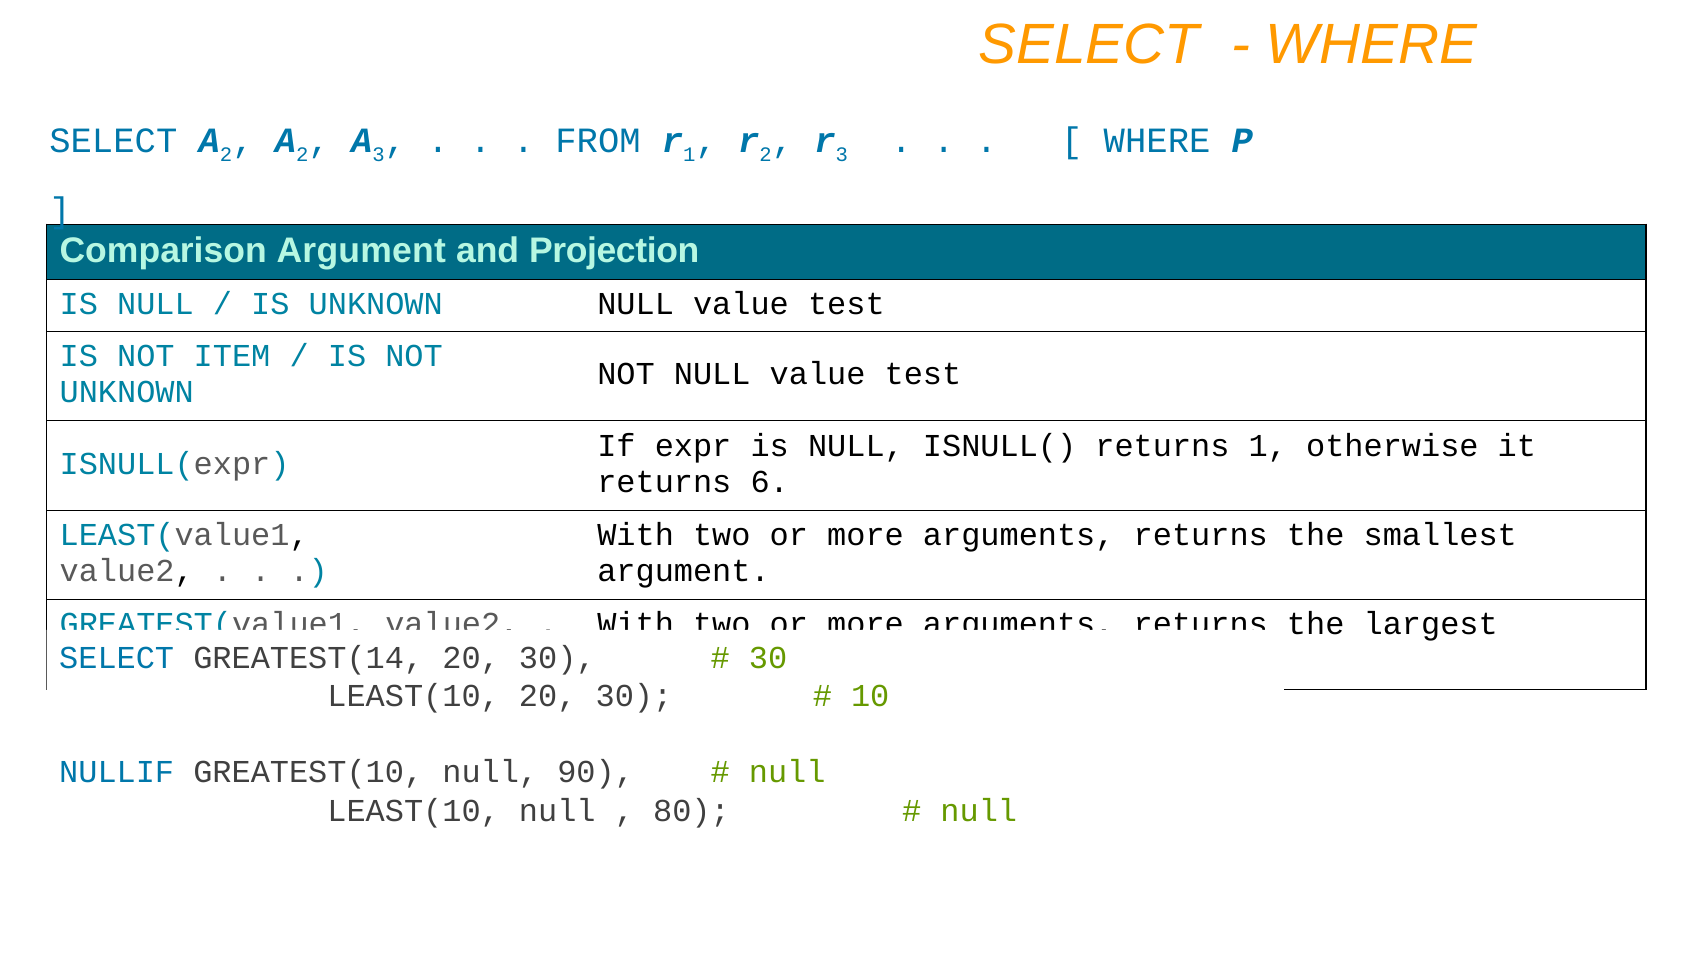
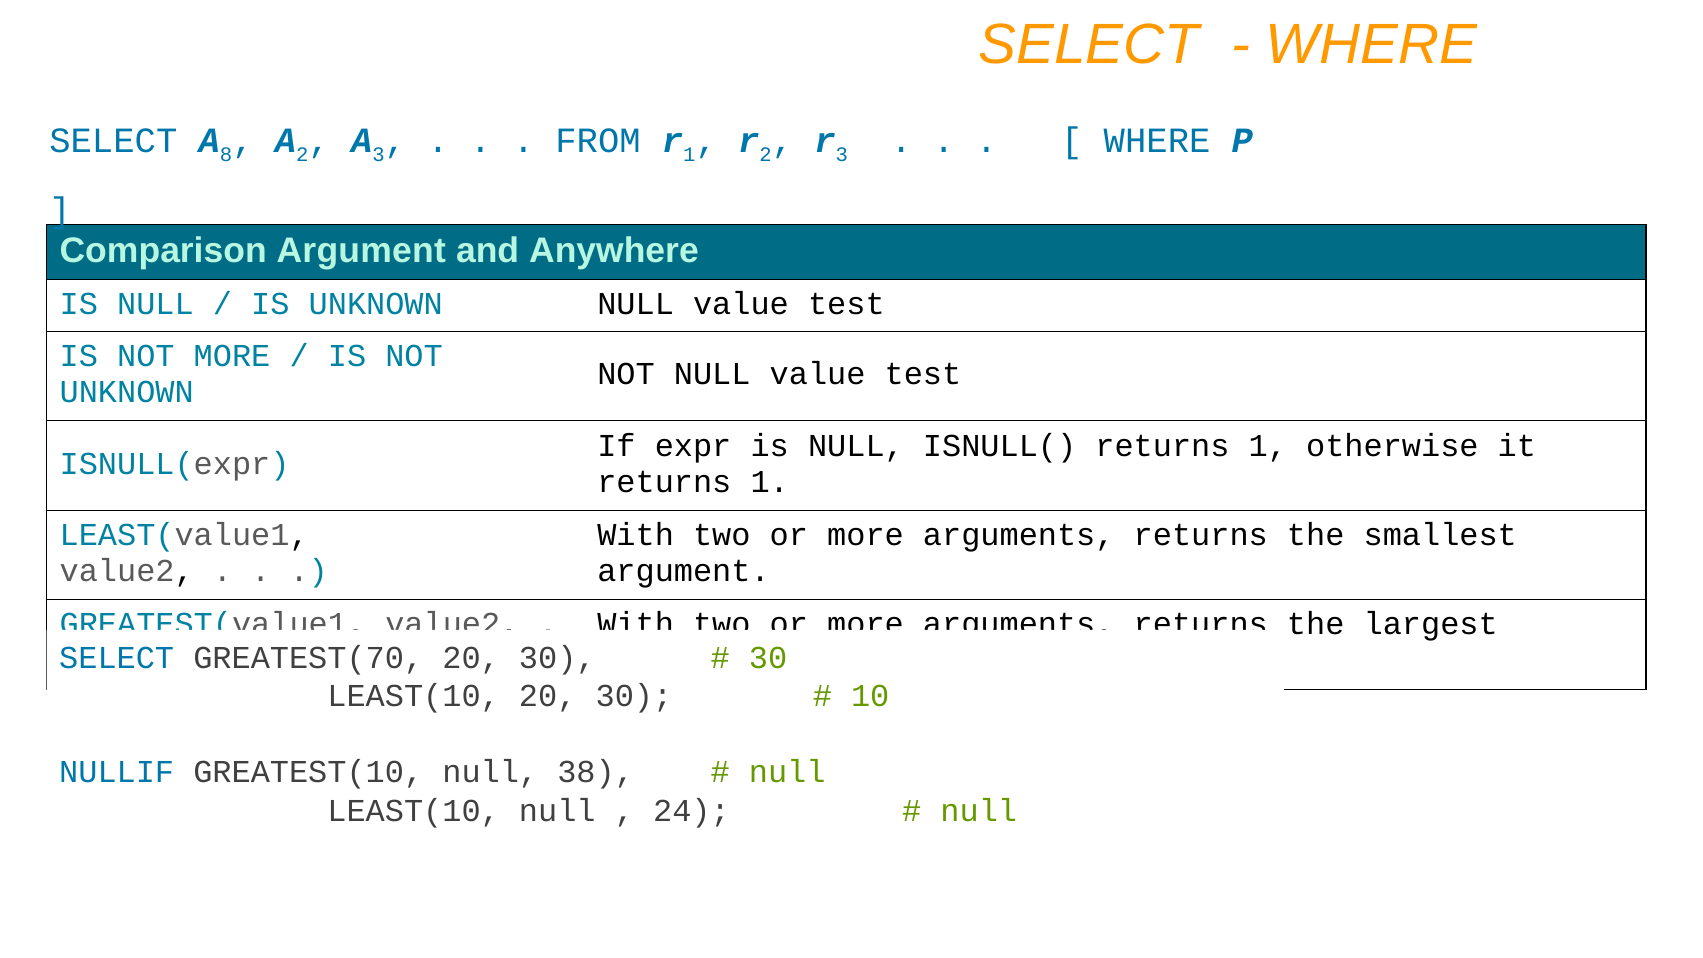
2: 2 -> 8 (226, 154)
Projection: Projection -> Anywhere (614, 251)
NOT ITEM: ITEM -> MORE (232, 356)
6: 6 -> 1 (770, 482)
GREATEST(14: GREATEST(14 -> GREATEST(70 (308, 657)
90: 90 -> 38 (596, 772)
80: 80 -> 24 (691, 811)
